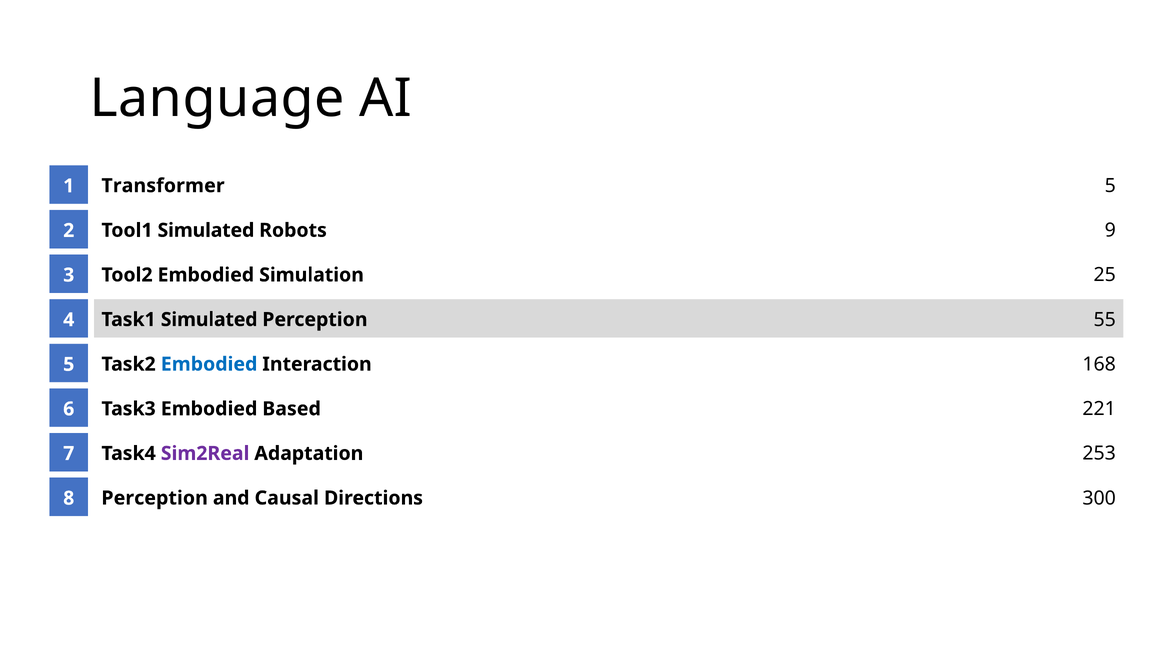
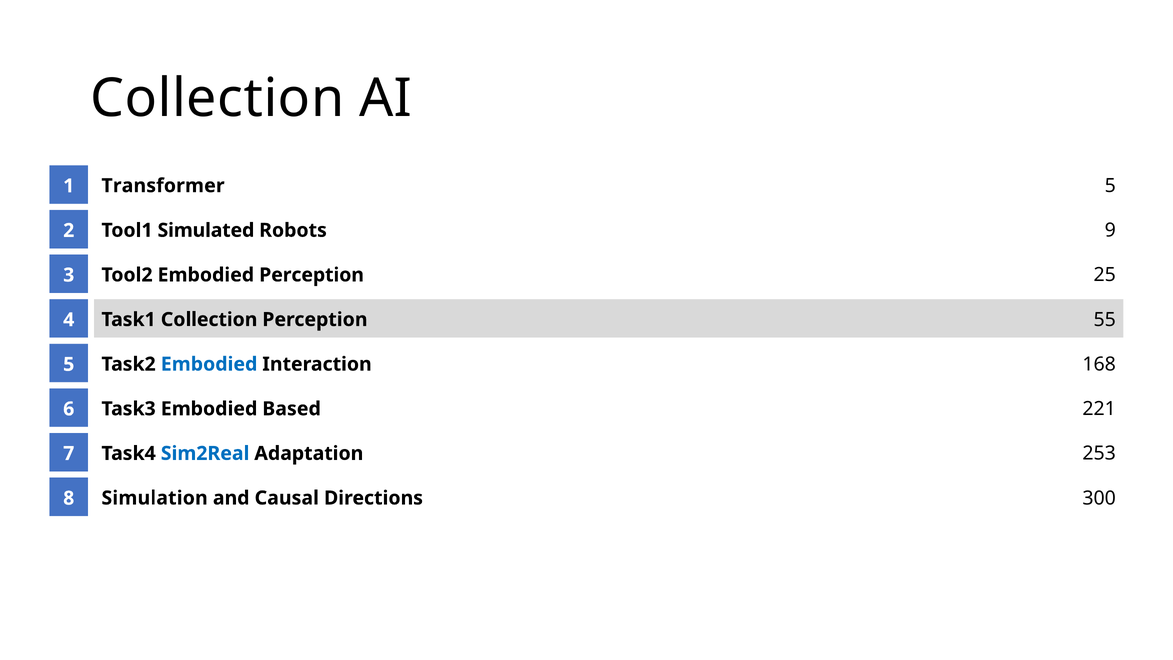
Language: Language -> Collection (217, 99)
Embodied Simulation: Simulation -> Perception (312, 275)
Task1 Simulated: Simulated -> Collection (209, 320)
Sim2Real colour: purple -> blue (205, 453)
Perception: Perception -> Simulation (155, 498)
